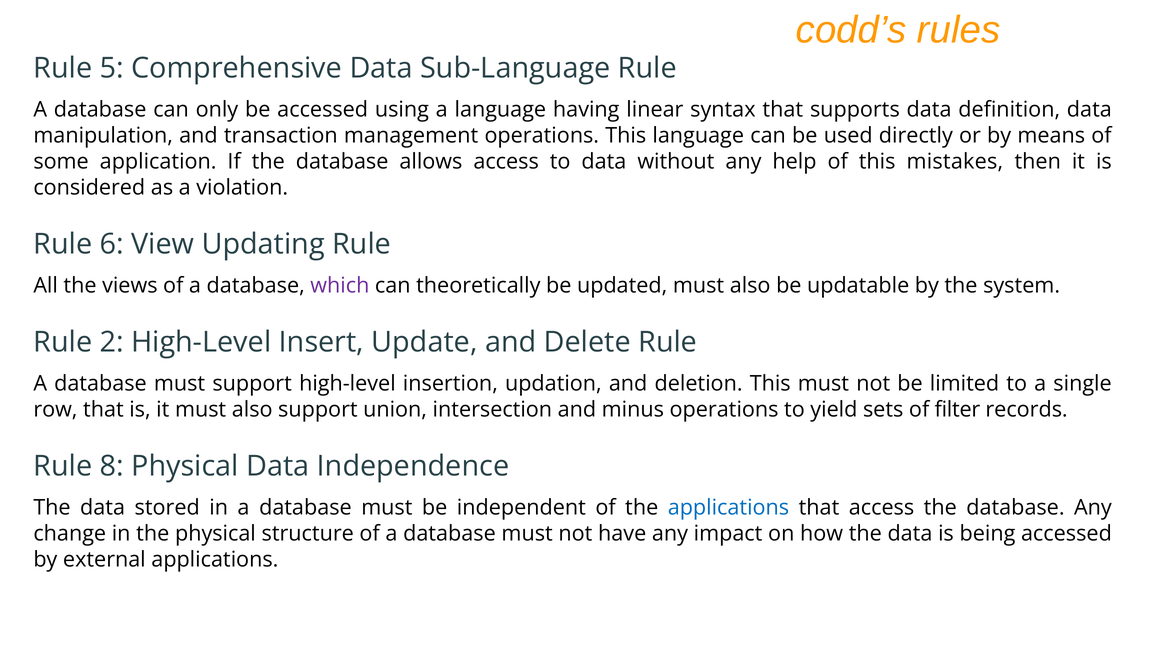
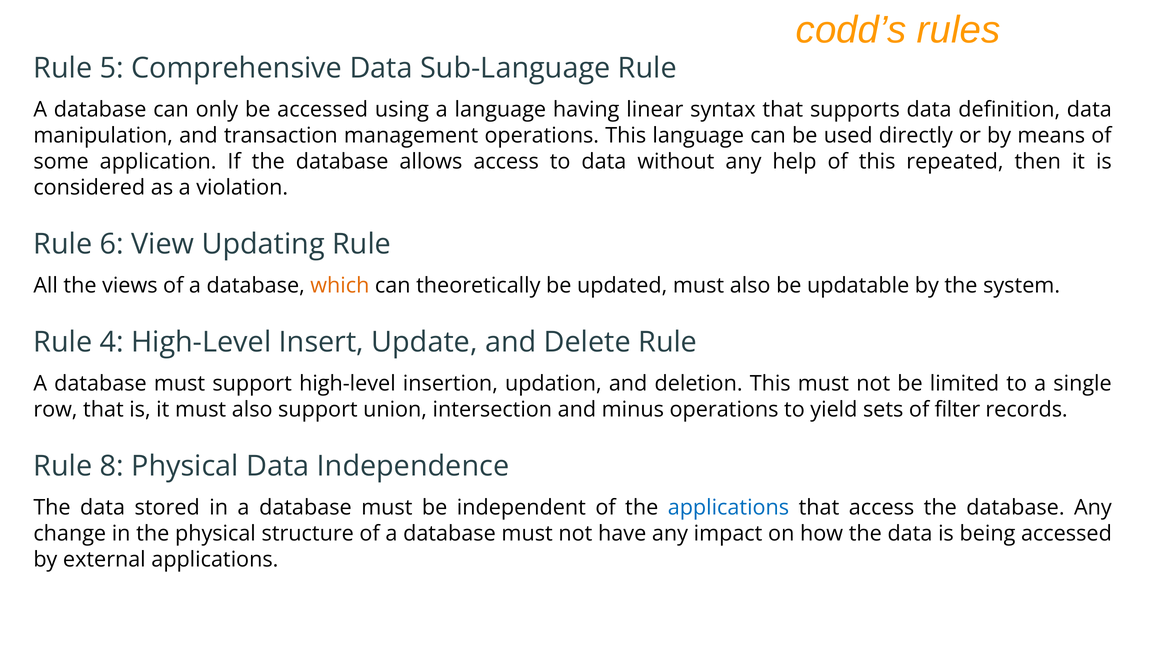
mistakes: mistakes -> repeated (955, 161)
which colour: purple -> orange (340, 285)
2: 2 -> 4 (112, 342)
